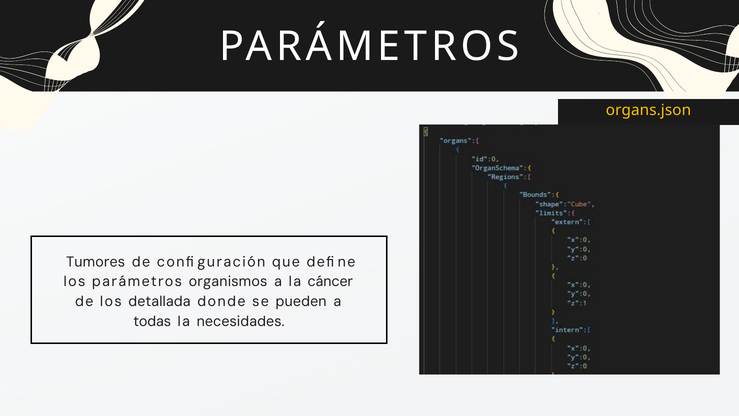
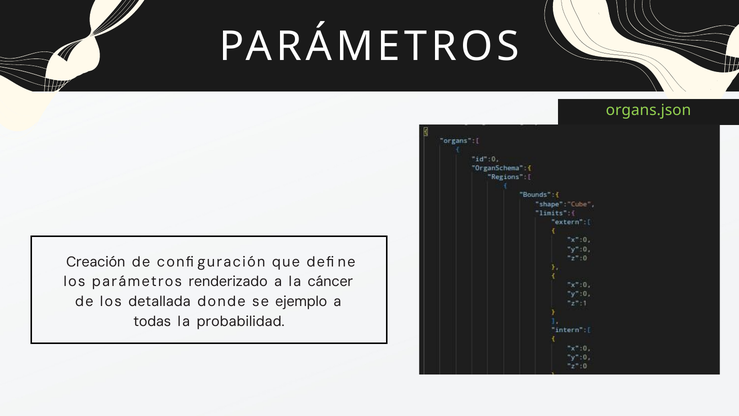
organs.json colour: yellow -> light green (648, 110)
Tumores: Tumores -> Creación (96, 262)
organismos: organismos -> renderizado (228, 282)
pueden: pueden -> ejemplo (301, 301)
necesidades: necesidades -> probabilidad (241, 321)
